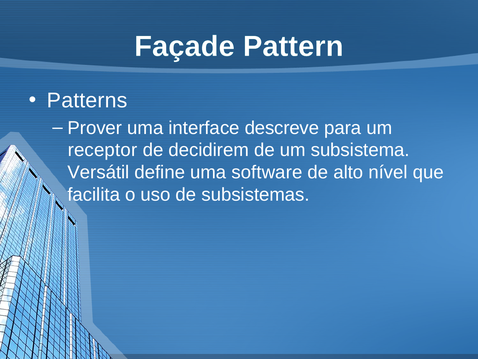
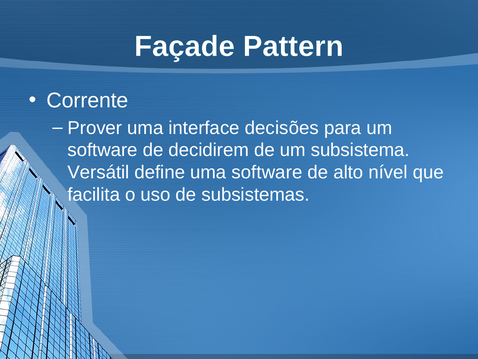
Patterns: Patterns -> Corrente (87, 100)
descreve: descreve -> decisões (282, 128)
receptor: receptor -> software (103, 150)
